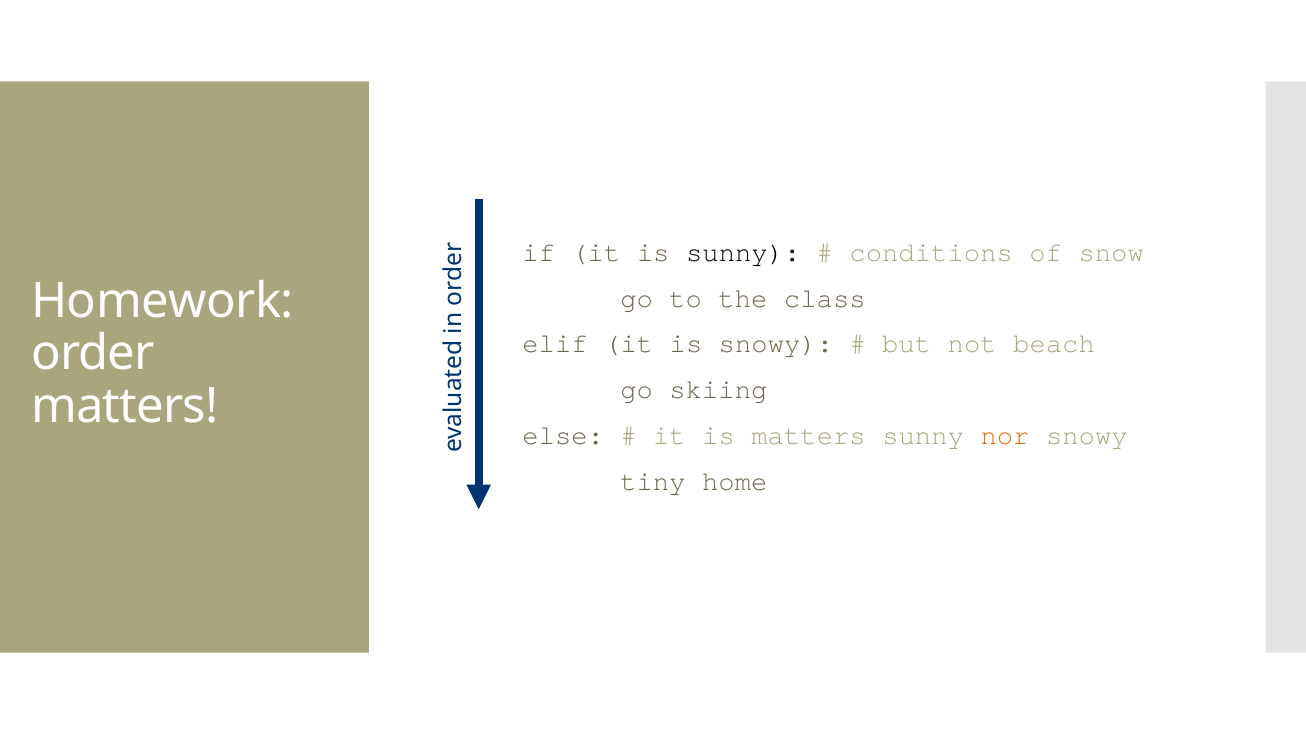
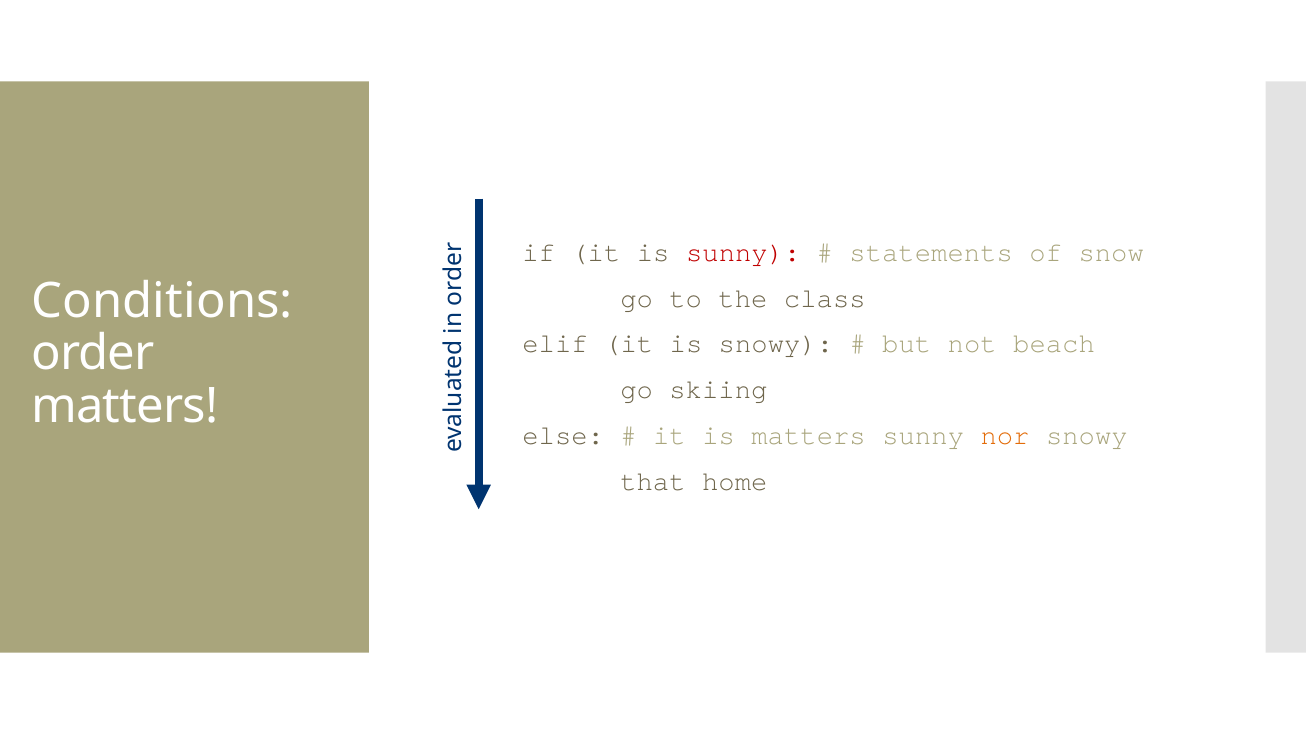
sunny colour: black -> red (743, 252)
conditions: conditions -> statements (931, 252)
Homework: Homework -> Conditions (162, 301)
tiny: tiny -> that (653, 481)
